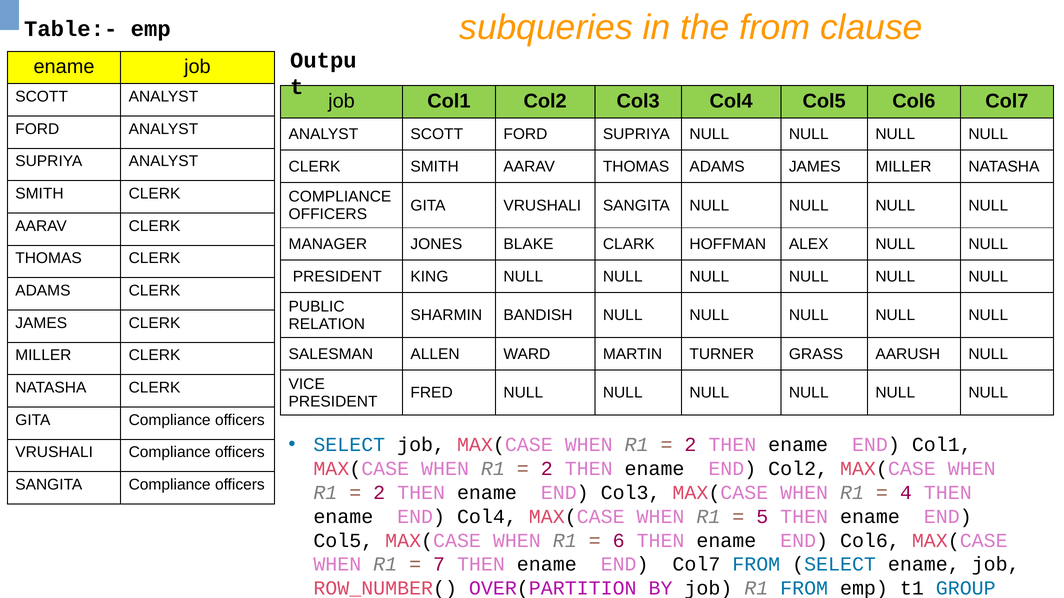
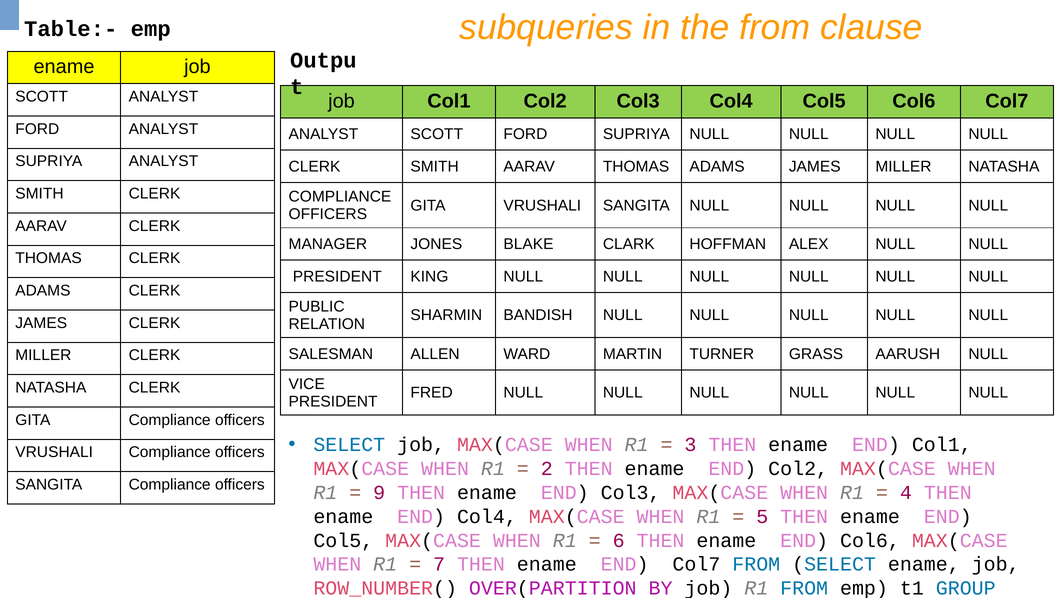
2: 2 -> 3 (690, 445)
2: 2 -> 9 (379, 493)
